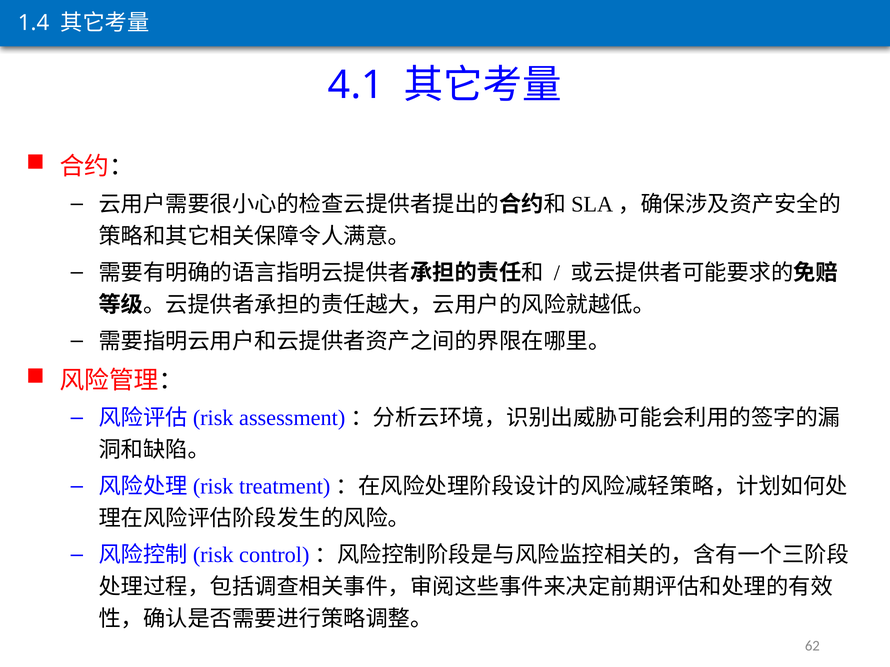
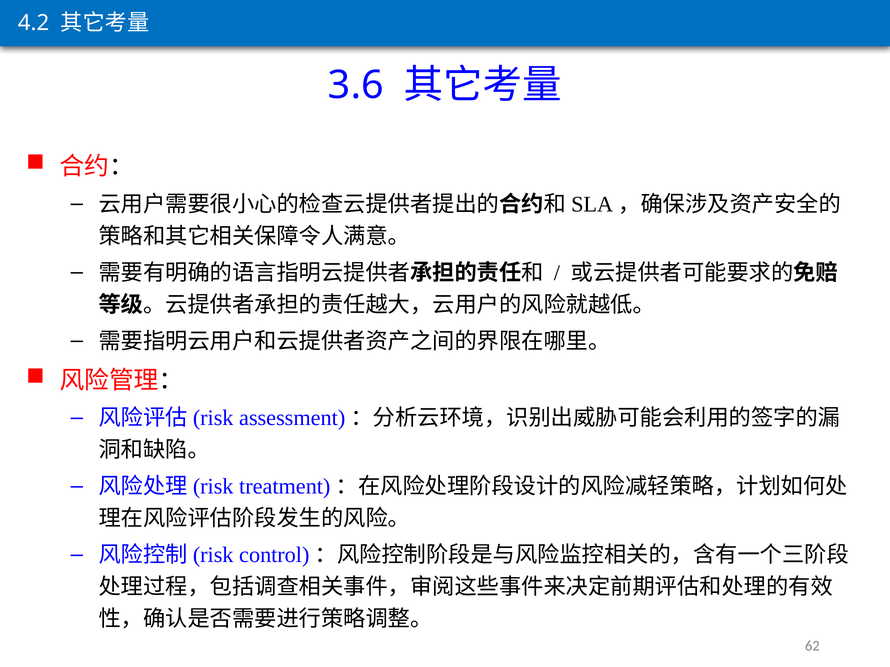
1.4: 1.4 -> 4.2 (34, 23)
4.1: 4.1 -> 3.6 (356, 85)
